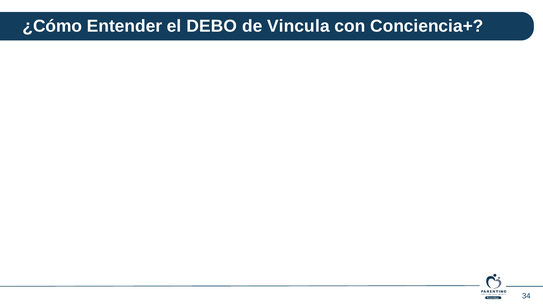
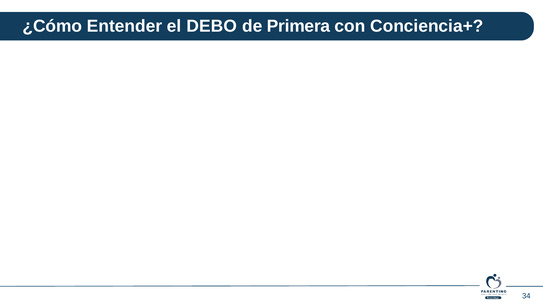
Vincula: Vincula -> Primera (299, 26)
